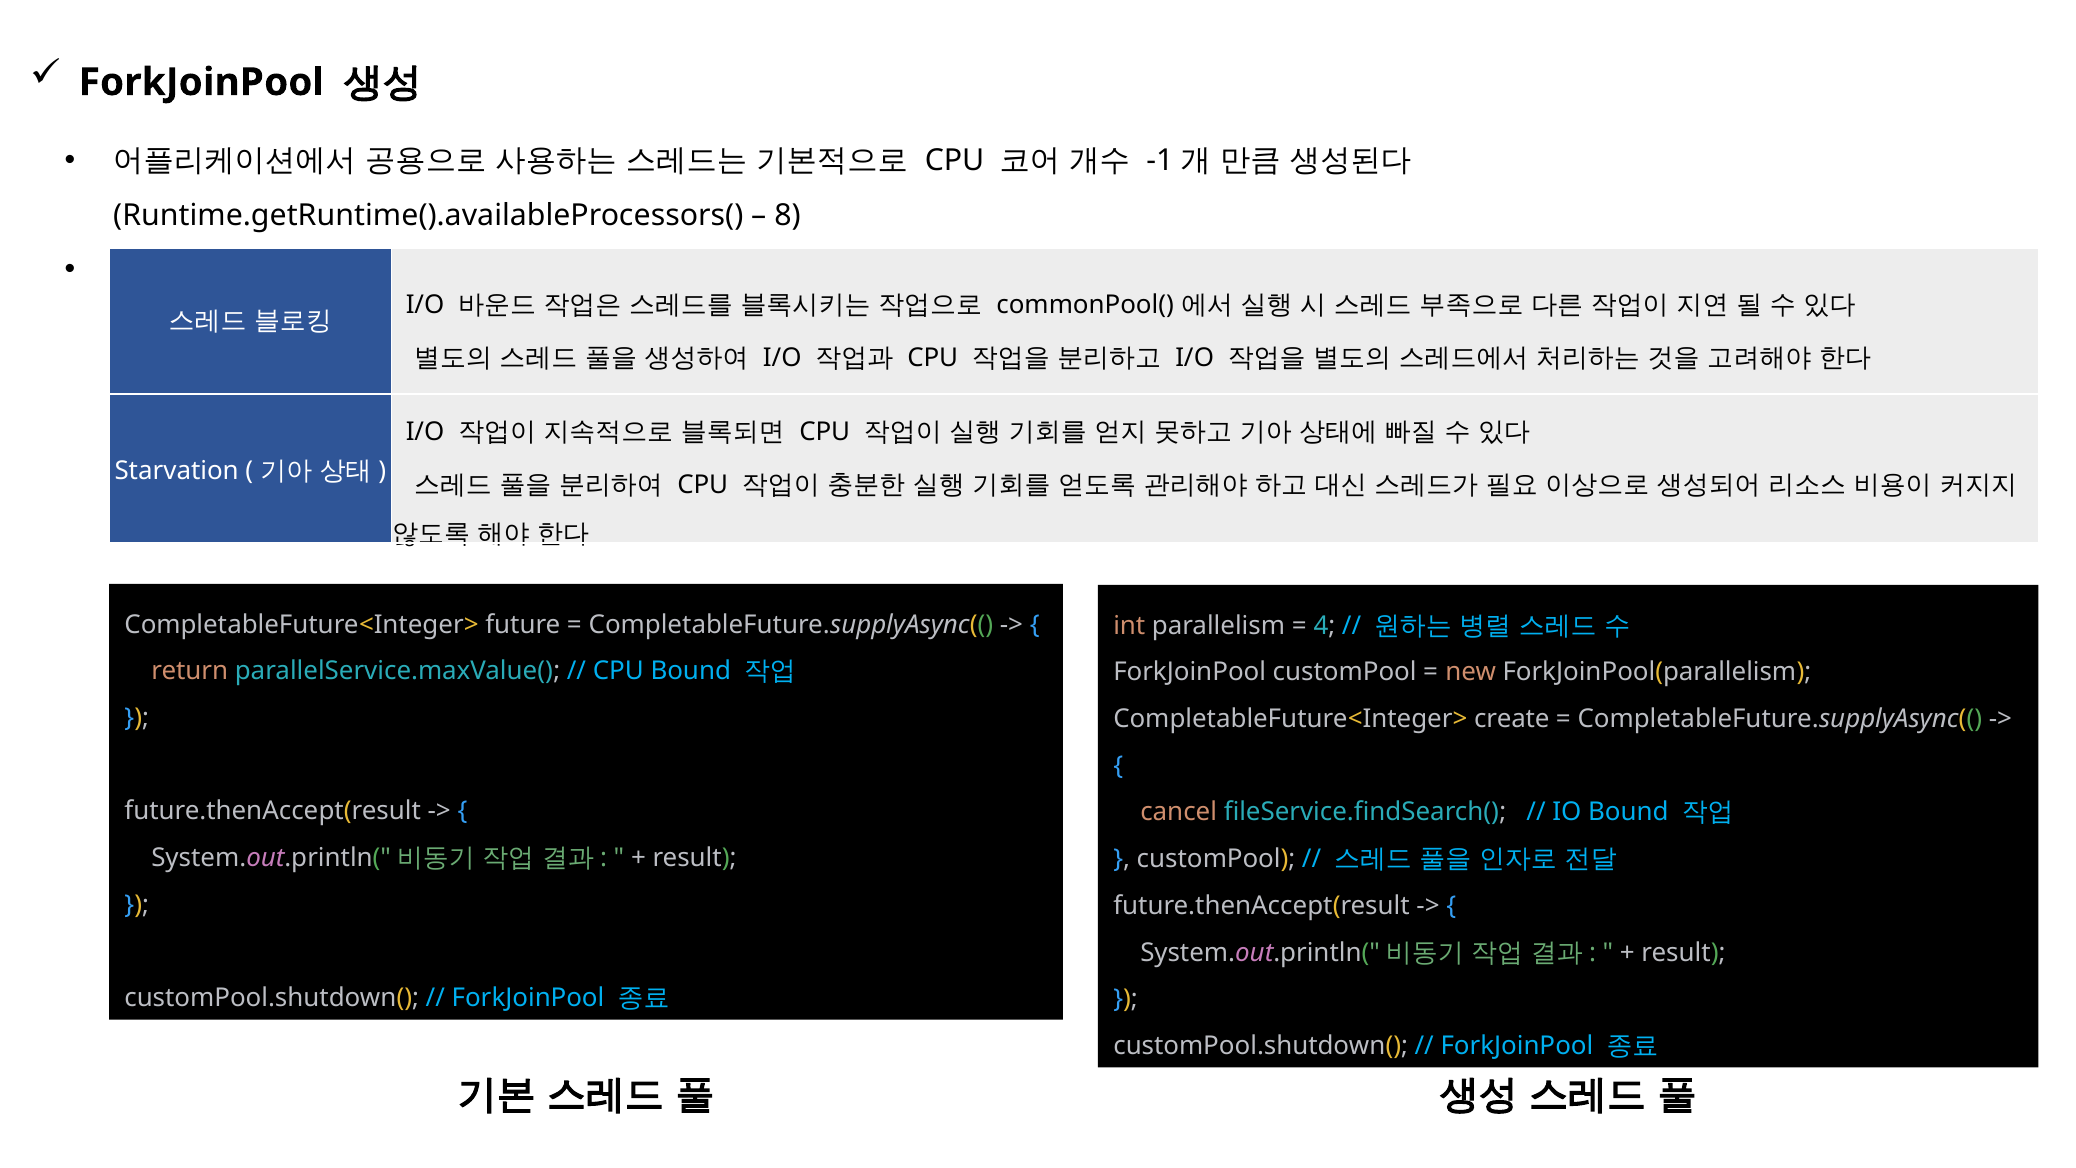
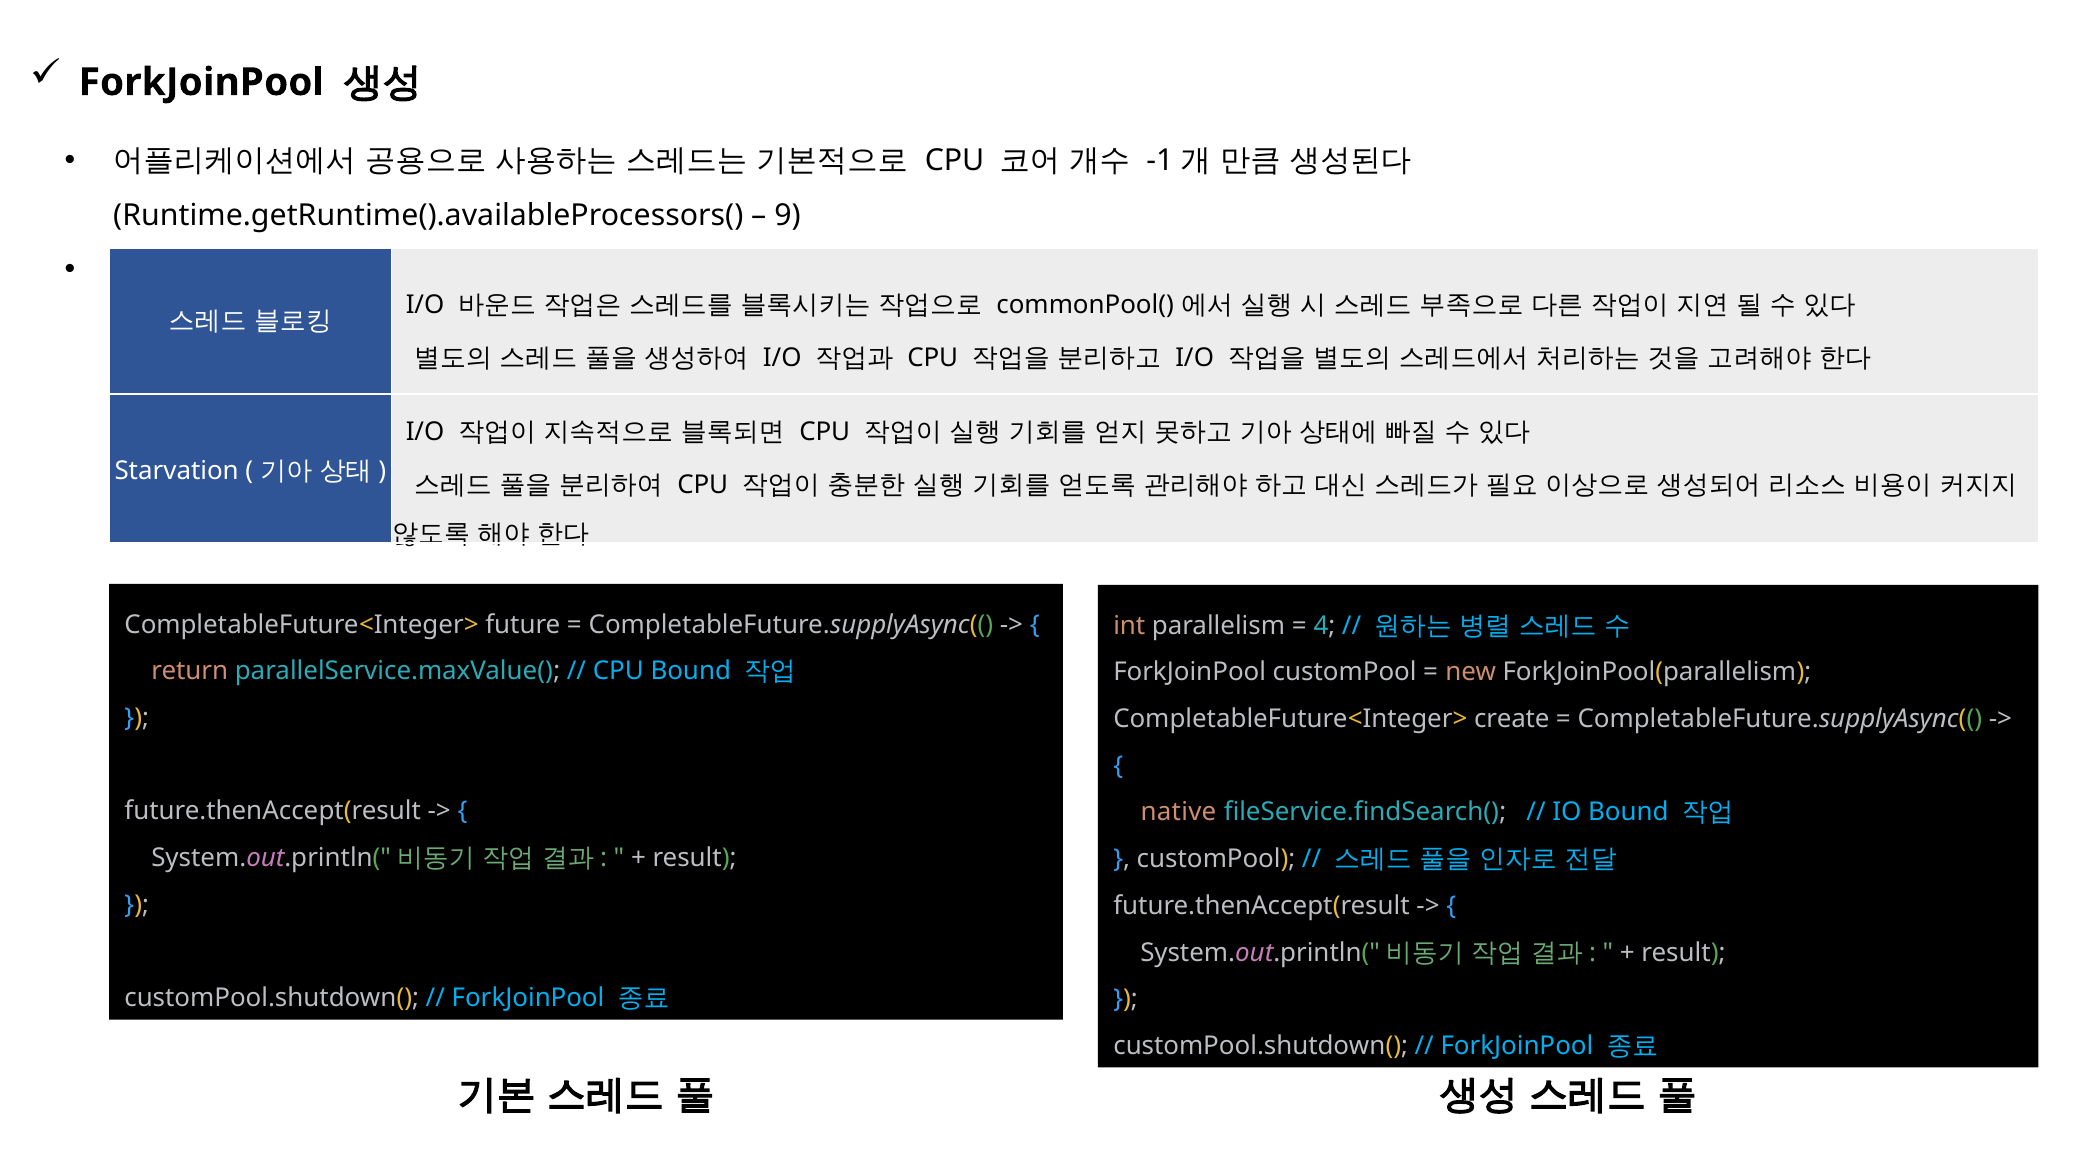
8: 8 -> 9 (787, 215)
cancel: cancel -> native (1178, 812)
